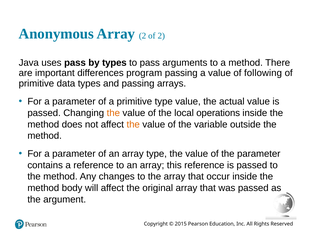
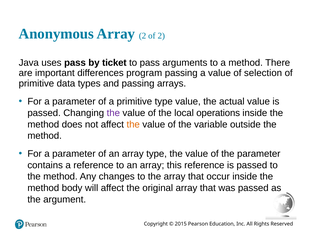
by types: types -> ticket (114, 63)
following: following -> selection (263, 73)
the colour: orange -> purple (113, 113)
